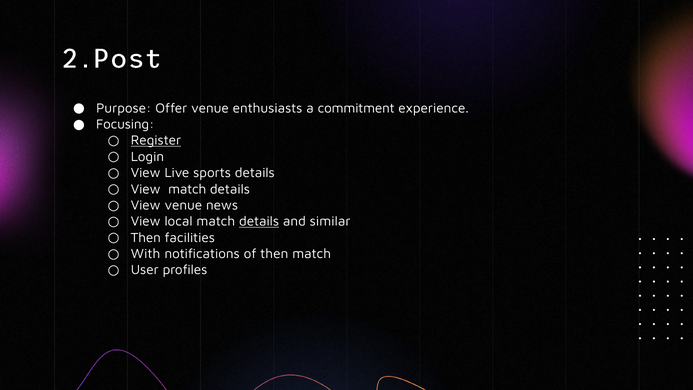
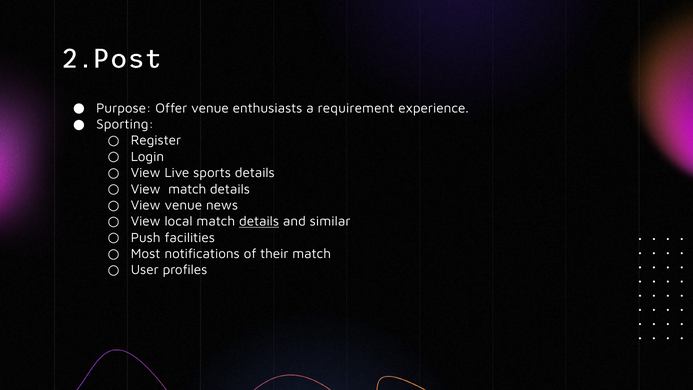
commitment: commitment -> requirement (356, 108)
Focusing: Focusing -> Sporting (125, 124)
Register underline: present -> none (156, 140)
Then: Then -> Push (146, 238)
With: With -> Most (146, 254)
of then: then -> their (274, 254)
